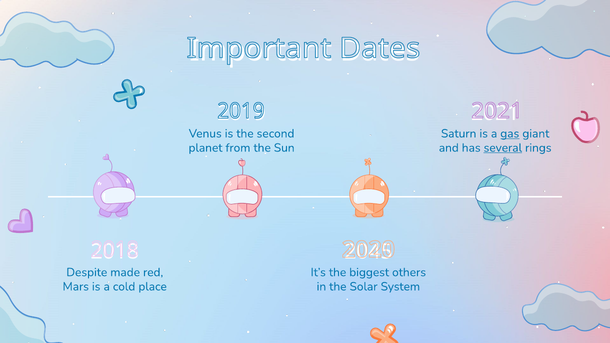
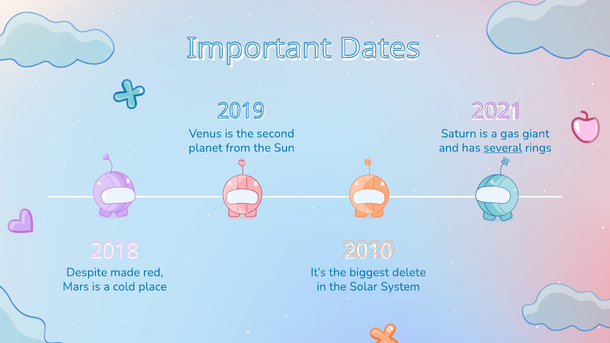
gas underline: present -> none (510, 134)
2045: 2045 -> 2010 (368, 252)
others: others -> delete (409, 272)
